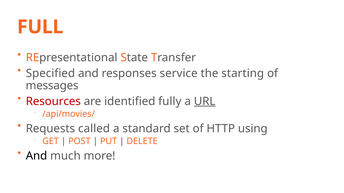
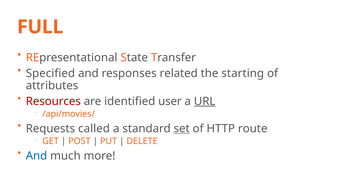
service: service -> related (179, 73)
messages: messages -> attributes (52, 86)
fully: fully -> user (170, 102)
set underline: none -> present (182, 129)
using: using -> route (253, 129)
And colour: black -> blue (37, 156)
